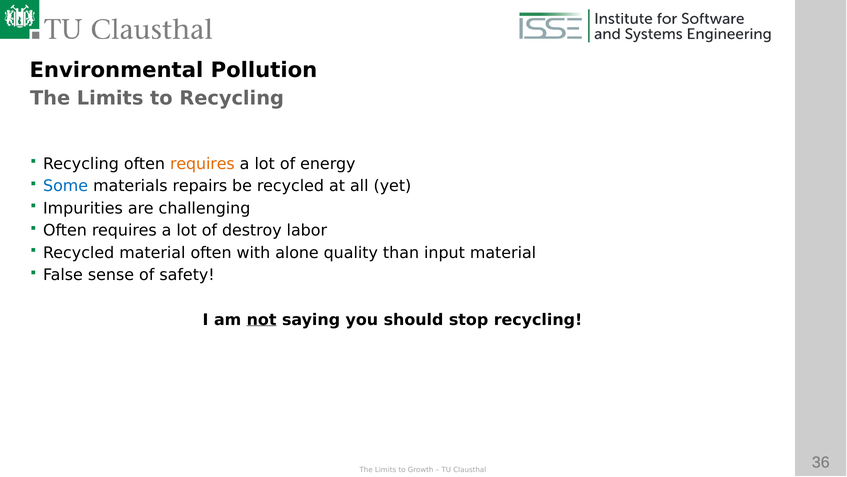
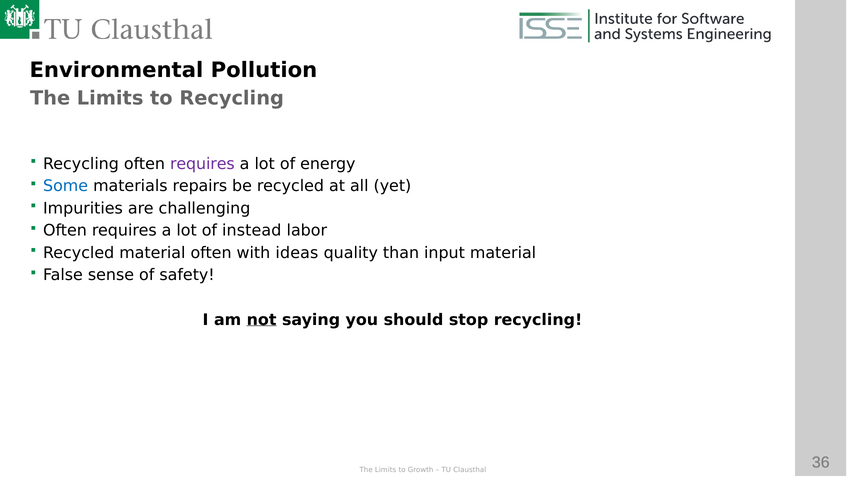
requires colour: orange -> purple (202, 164)
destroy: destroy -> instead (252, 230)
alone: alone -> ideas (297, 253)
